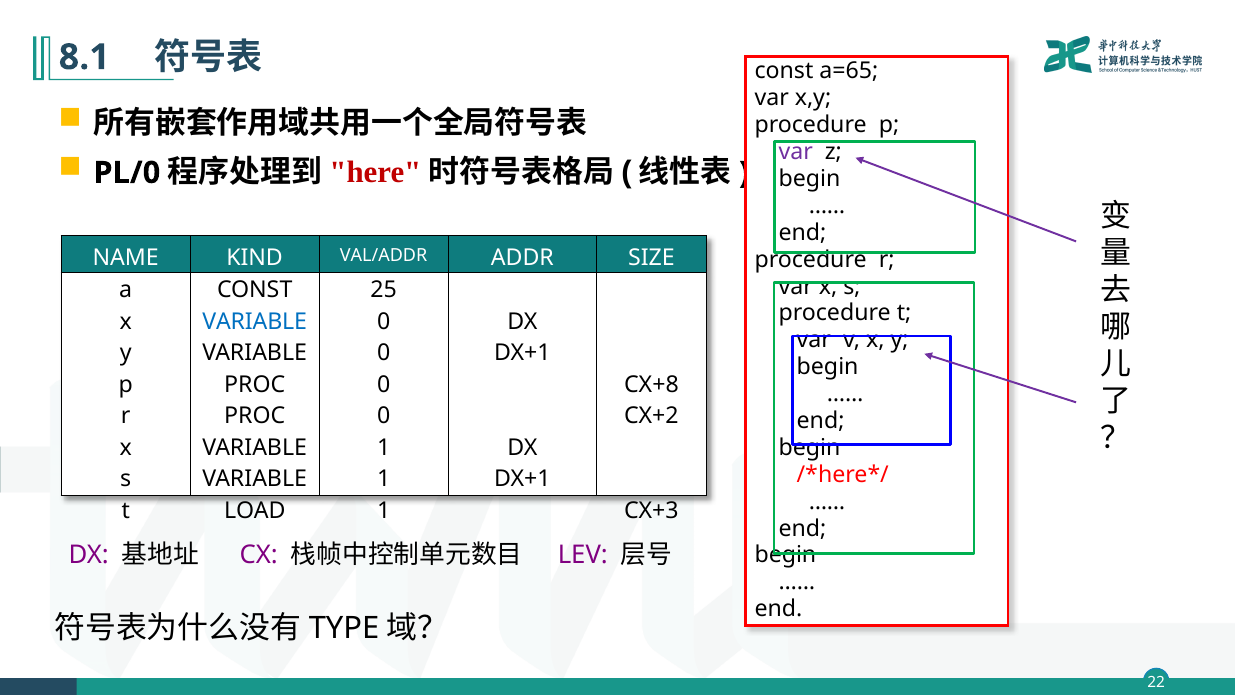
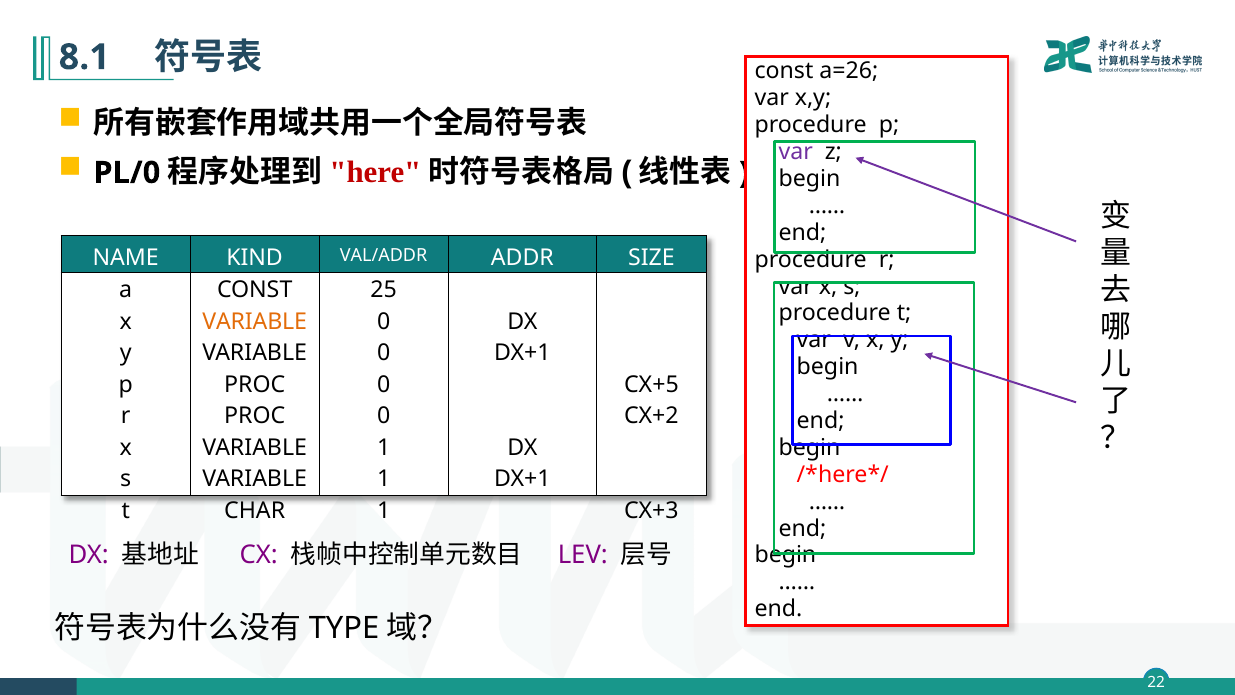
a=65: a=65 -> a=26 (849, 71)
VARIABLE colour: blue -> orange (255, 321)
CX+8: CX+8 -> CX+5 (651, 384)
LOAD: LOAD -> CHAR (255, 510)
